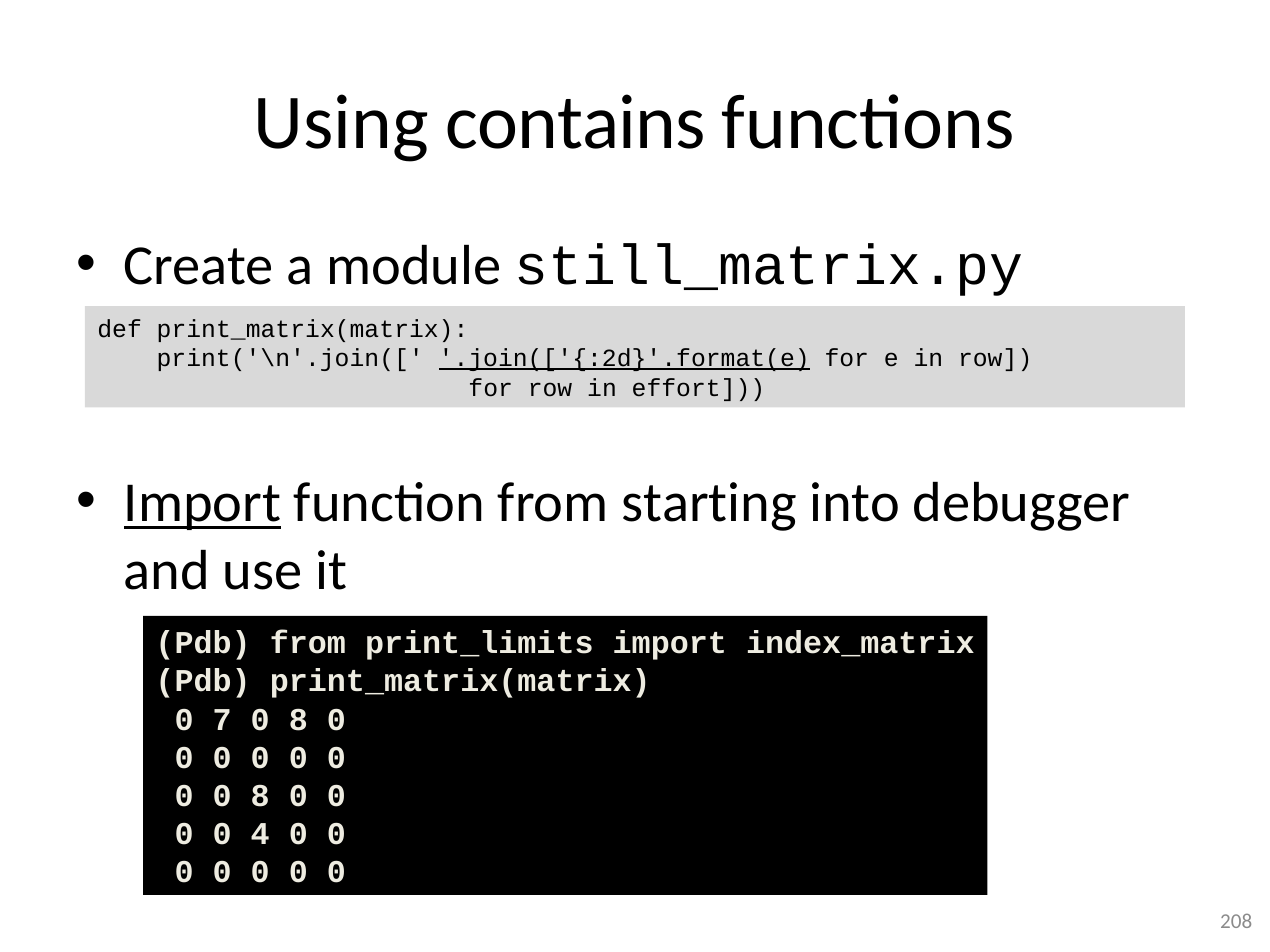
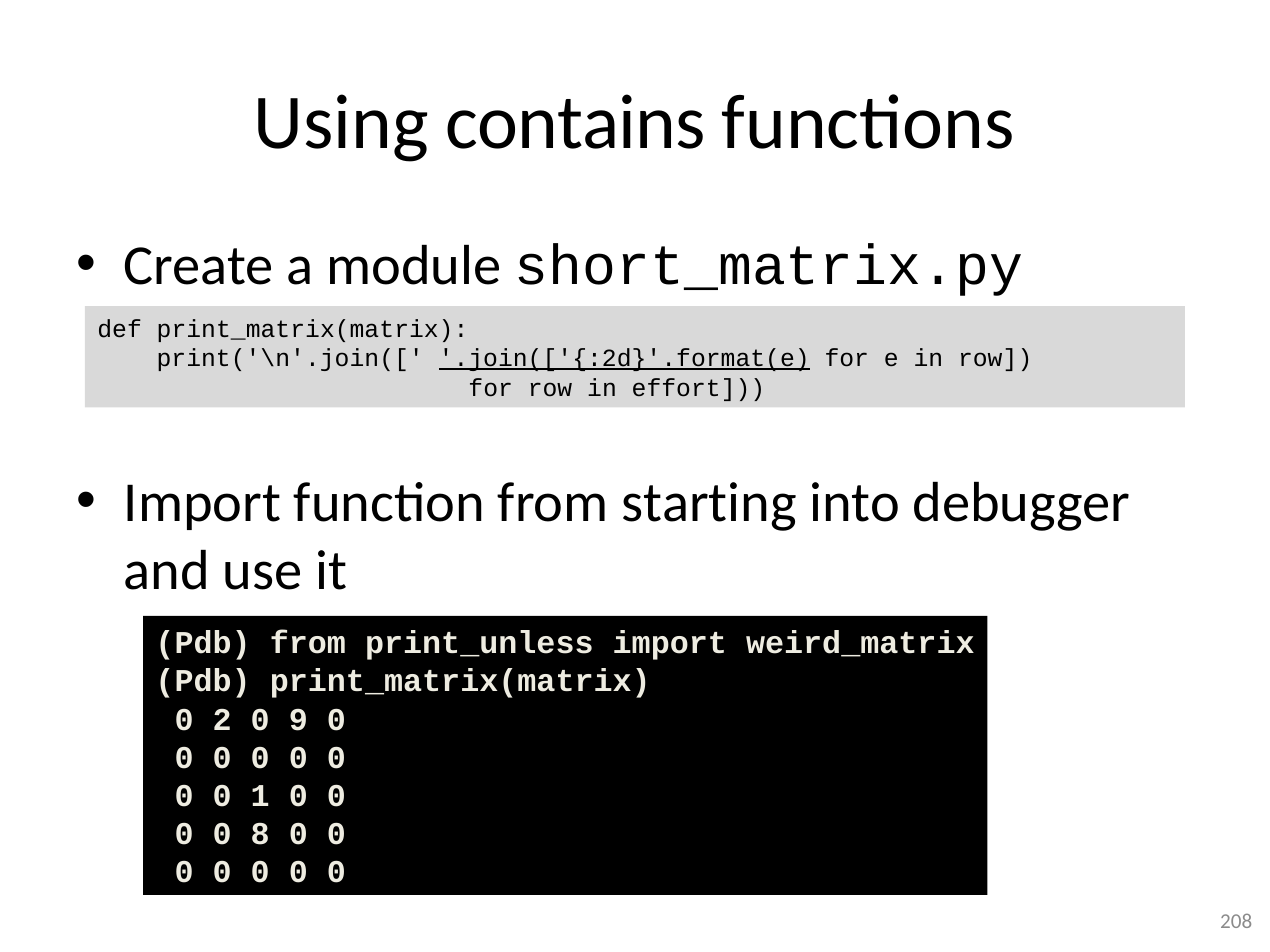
still_matrix.py: still_matrix.py -> short_matrix.py (769, 266)
Import underline: present -> none (202, 504)
print_limits: print_limits -> print_unless (479, 644)
index_matrix: index_matrix -> weird_matrix (860, 644)
7: 7 -> 2 (222, 720)
8: 8 -> 9 (298, 720)
0 0 8: 8 -> 1 (260, 796)
4: 4 -> 8 (260, 834)
